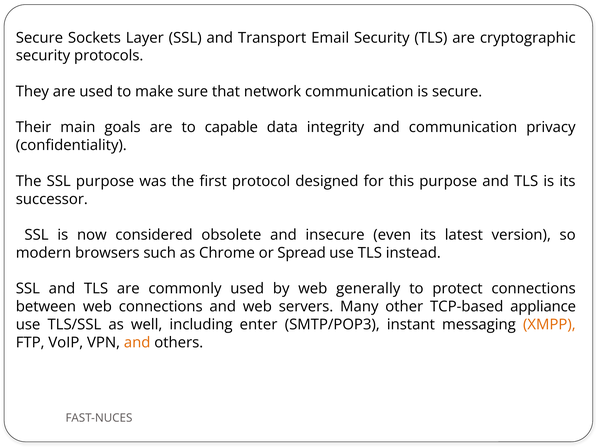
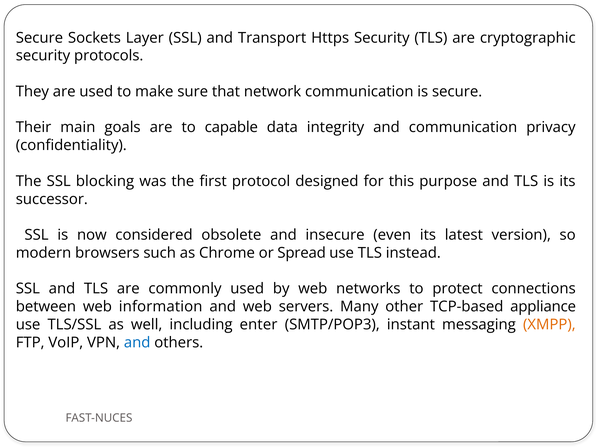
Email: Email -> Https (330, 38)
SSL purpose: purpose -> blocking (105, 181)
generally: generally -> networks (368, 289)
web connections: connections -> information (161, 306)
and colour: orange -> blue (137, 342)
